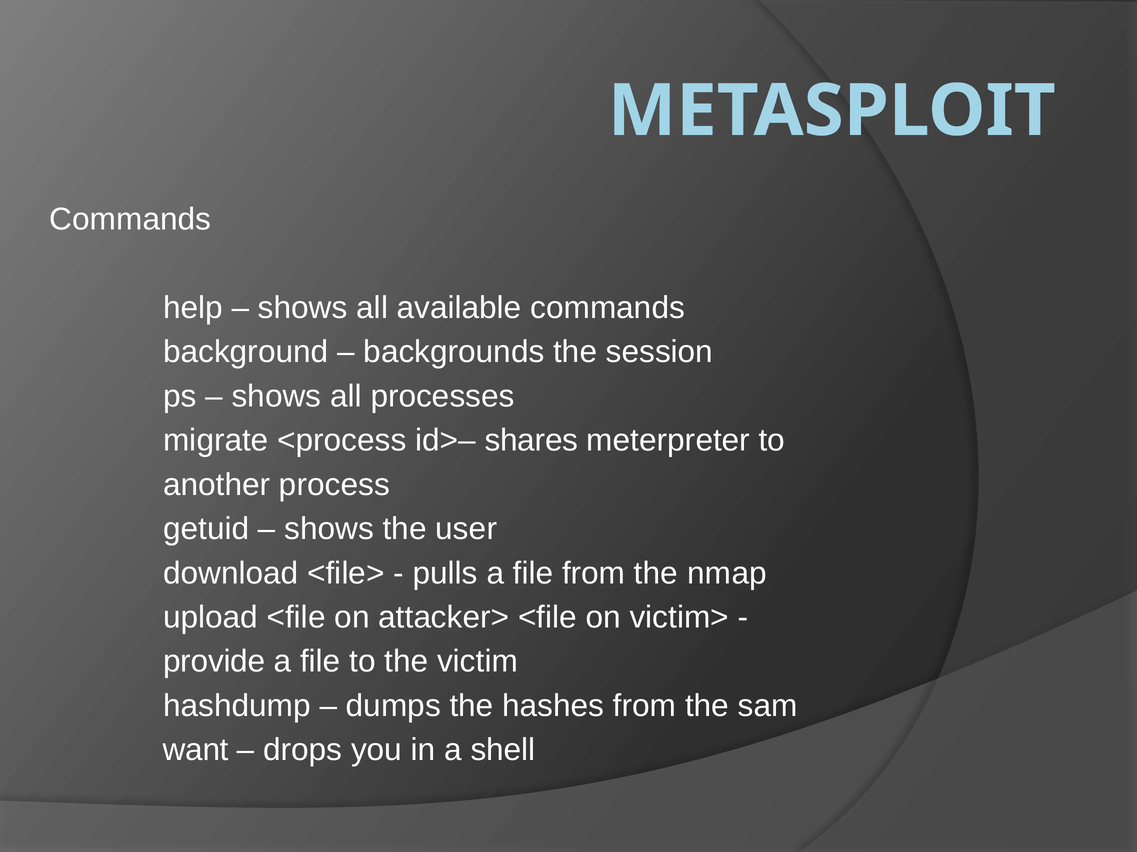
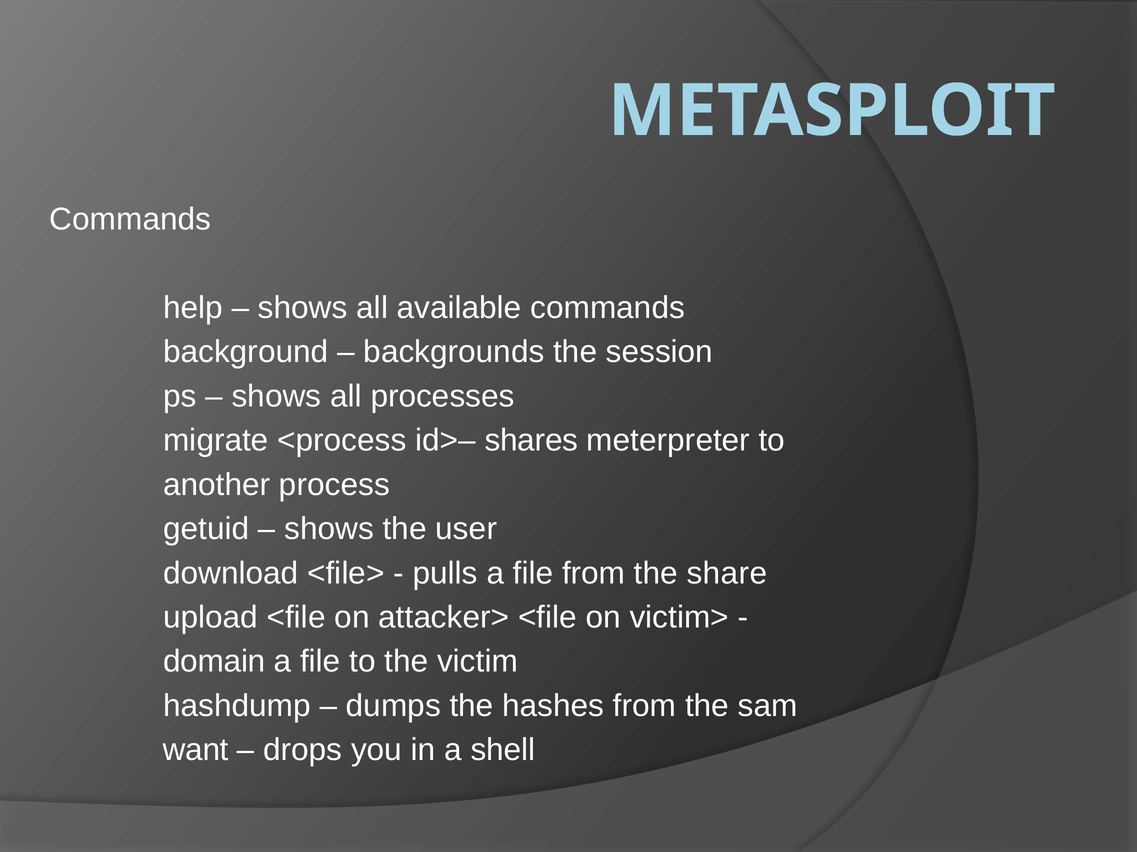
nmap: nmap -> share (727, 574)
provide: provide -> domain (214, 662)
